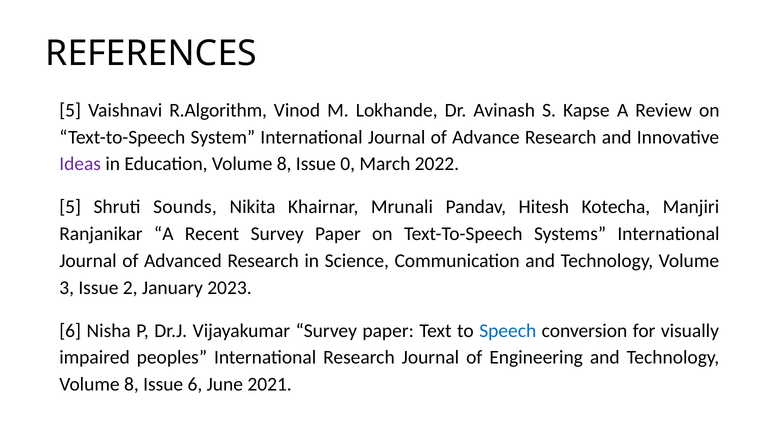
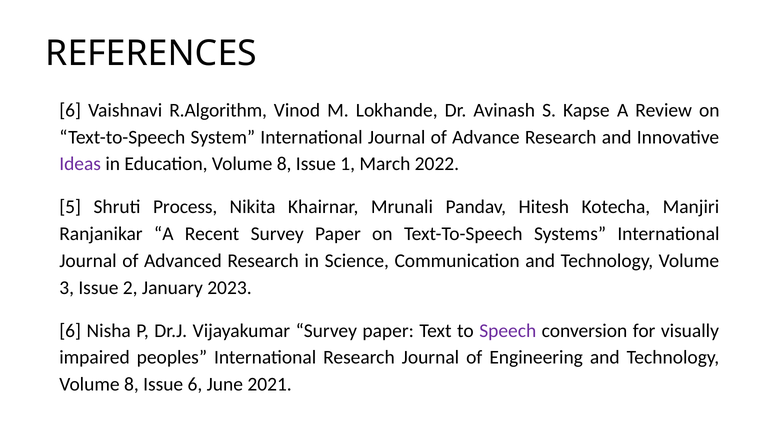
5: 5 -> 6 (70, 110)
0: 0 -> 1 (348, 164)
Sounds: Sounds -> Process (185, 207)
Speech colour: blue -> purple (508, 331)
